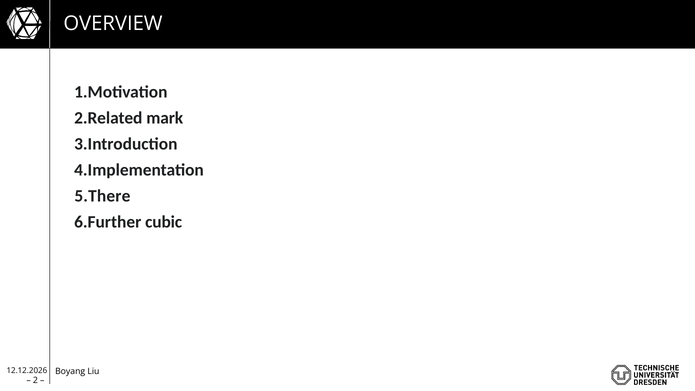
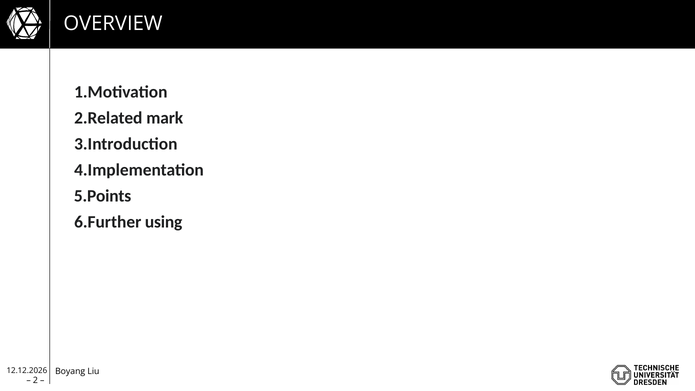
5.There: 5.There -> 5.Points (103, 196)
cubic: cubic -> using (164, 222)
